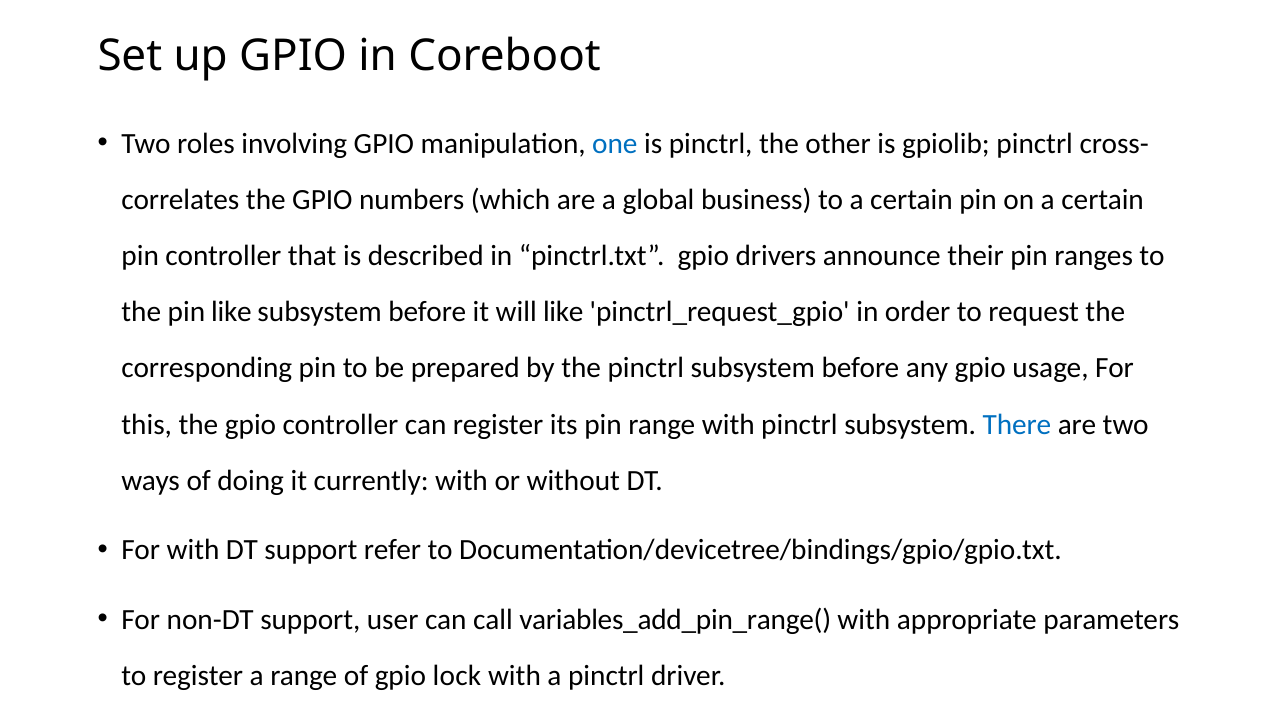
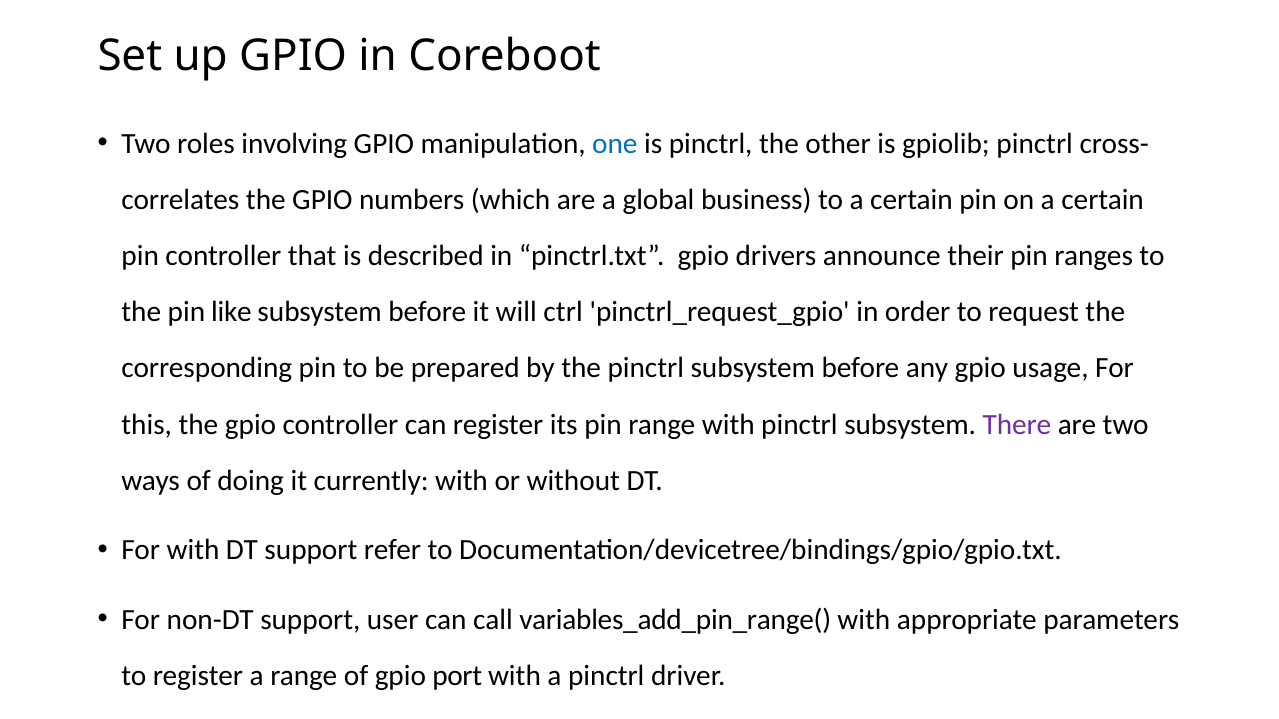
will like: like -> ctrl (563, 312)
There colour: blue -> purple (1017, 425)
lock: lock -> port (457, 676)
